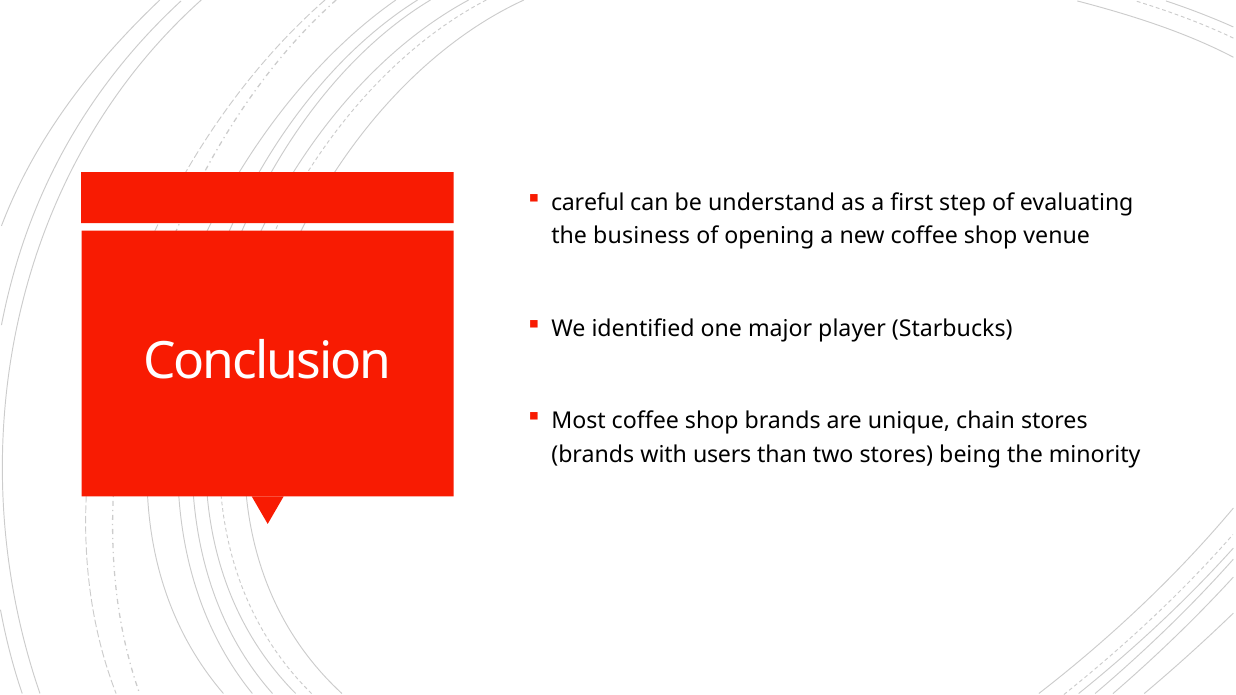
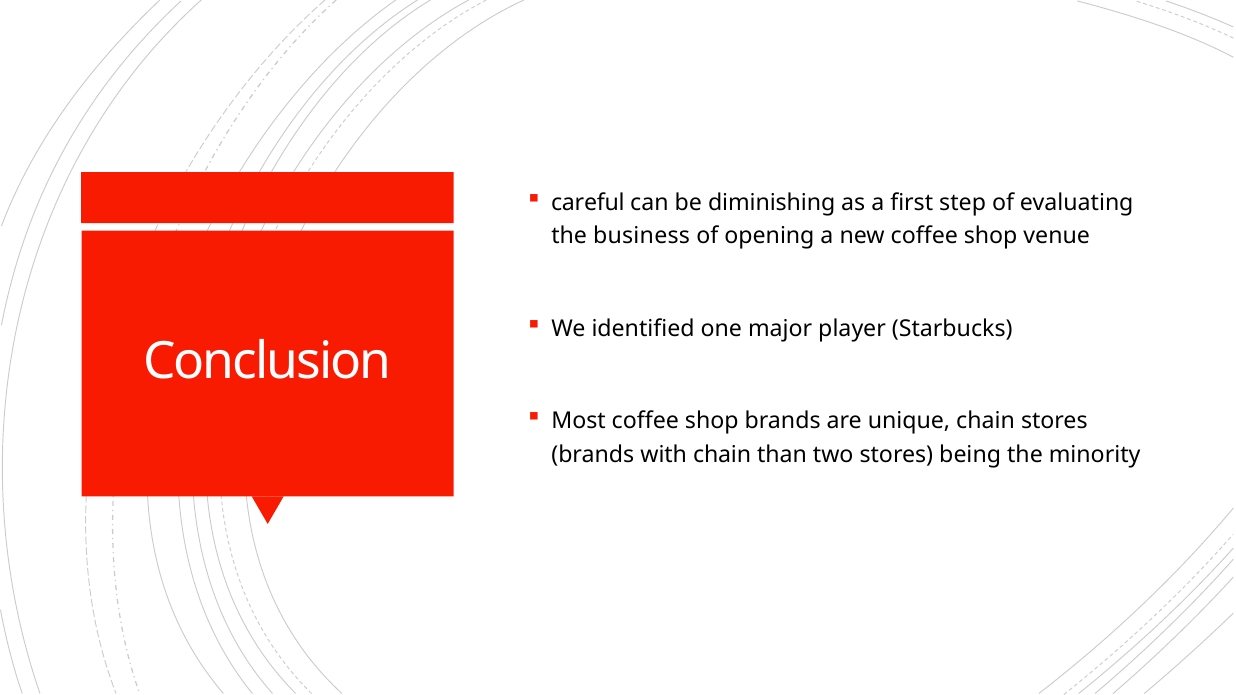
understand: understand -> diminishing (772, 203)
with users: users -> chain (722, 455)
